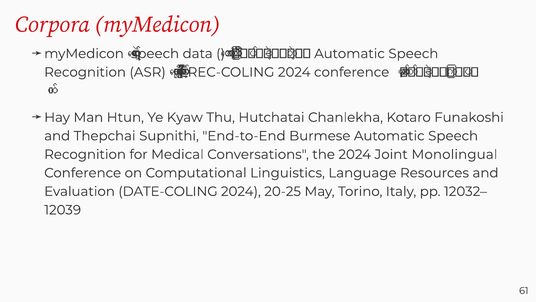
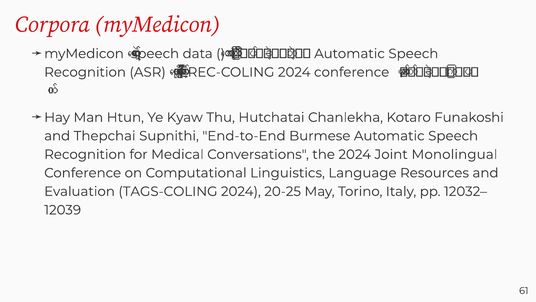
DATE-COLING: DATE-COLING -> TAGS-COLING (168, 191)
